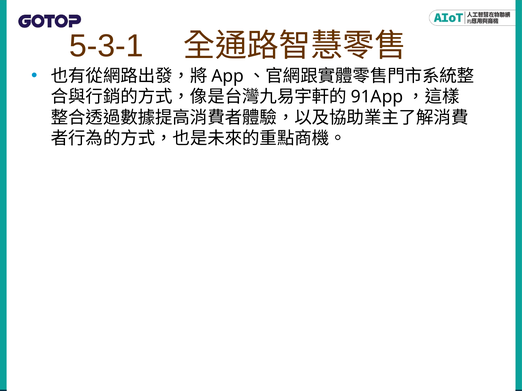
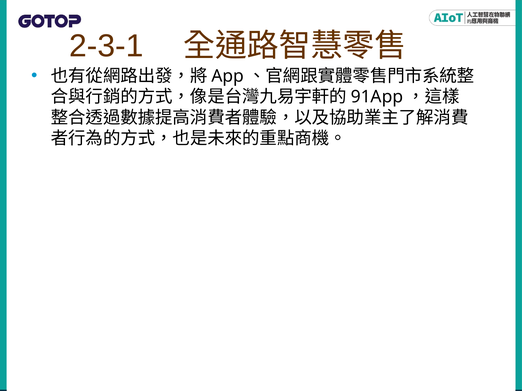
5-3-1: 5-3-1 -> 2-3-1 (106, 46)
